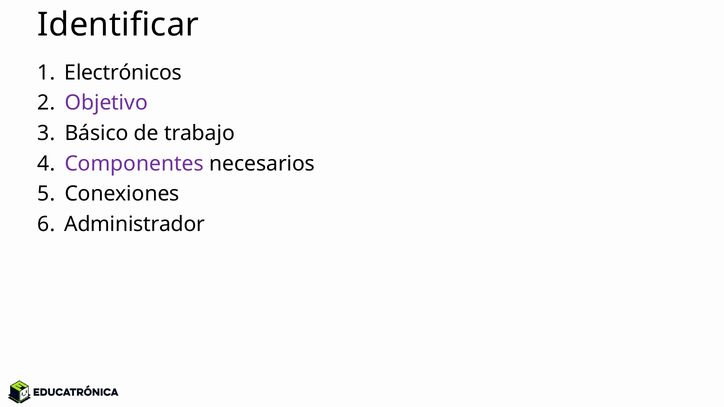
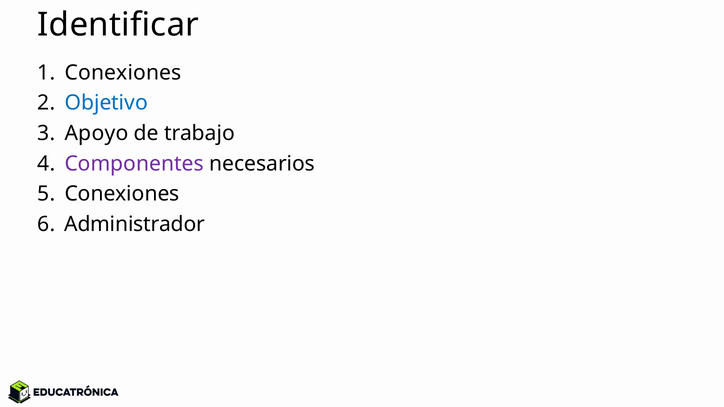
Electrónicos: Electrónicos -> Conexiones (123, 73)
Objetivo colour: purple -> blue (106, 103)
Básico: Básico -> Apoyo (96, 133)
